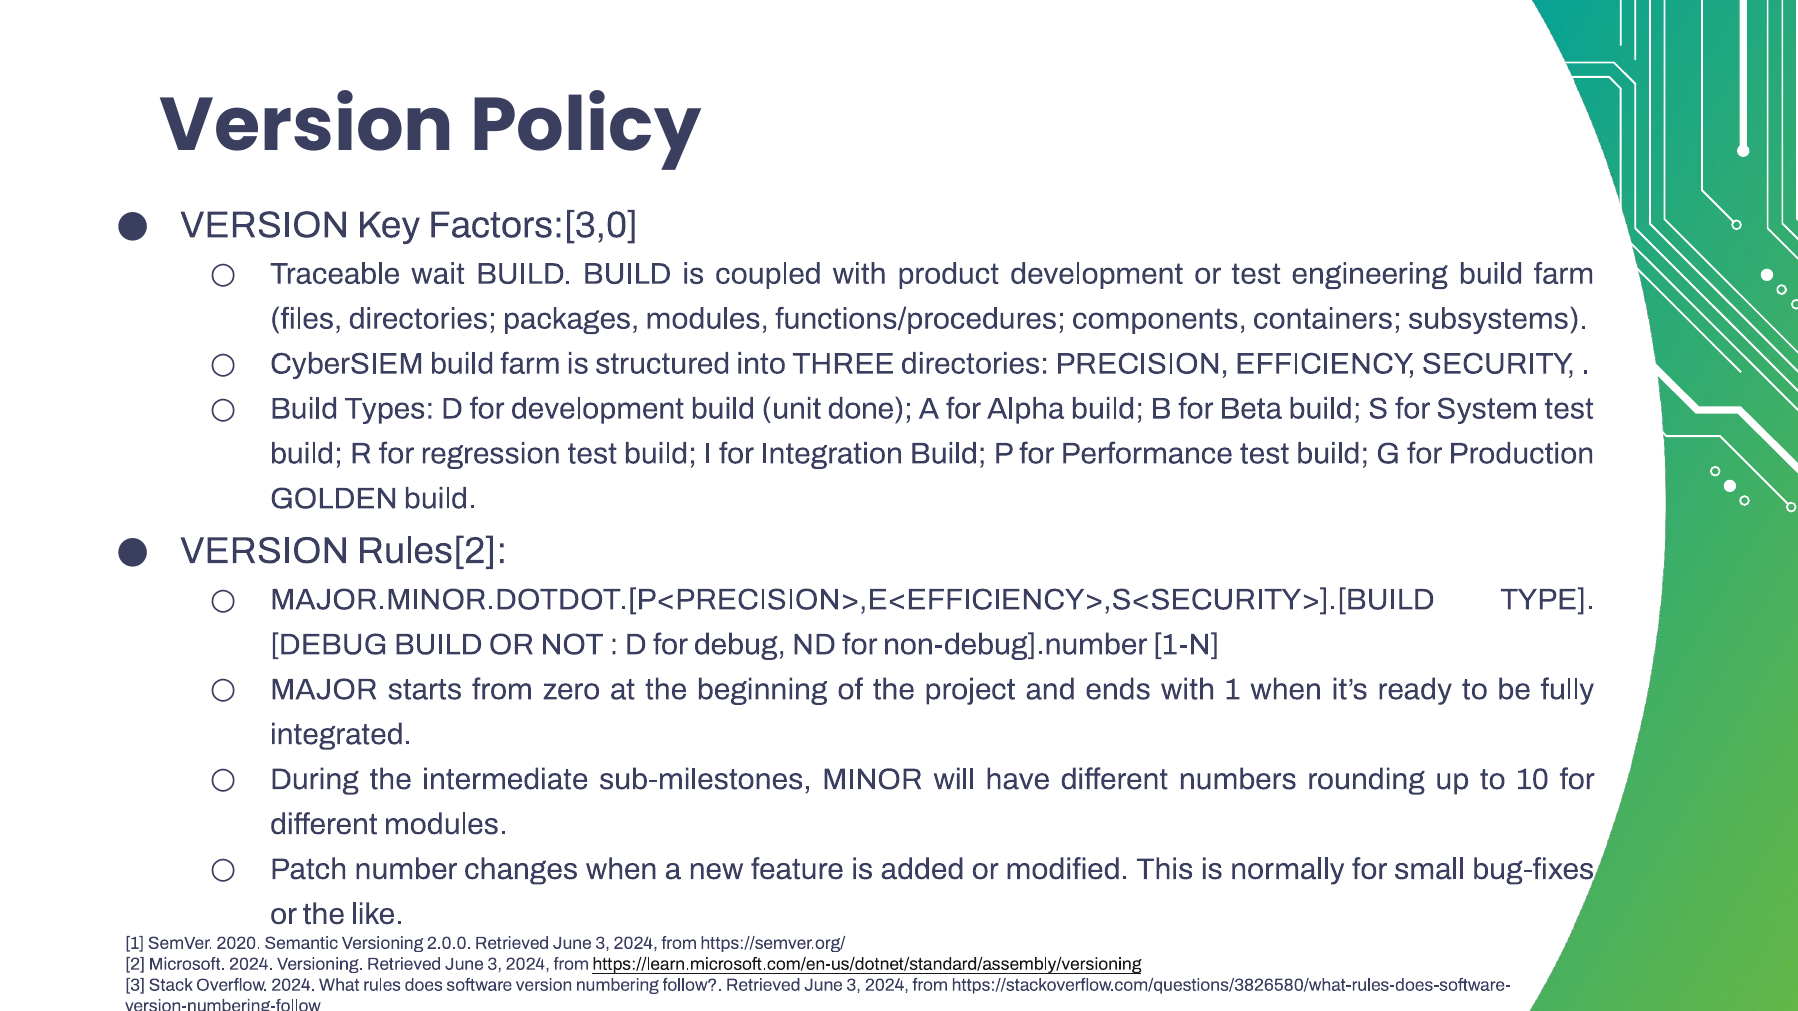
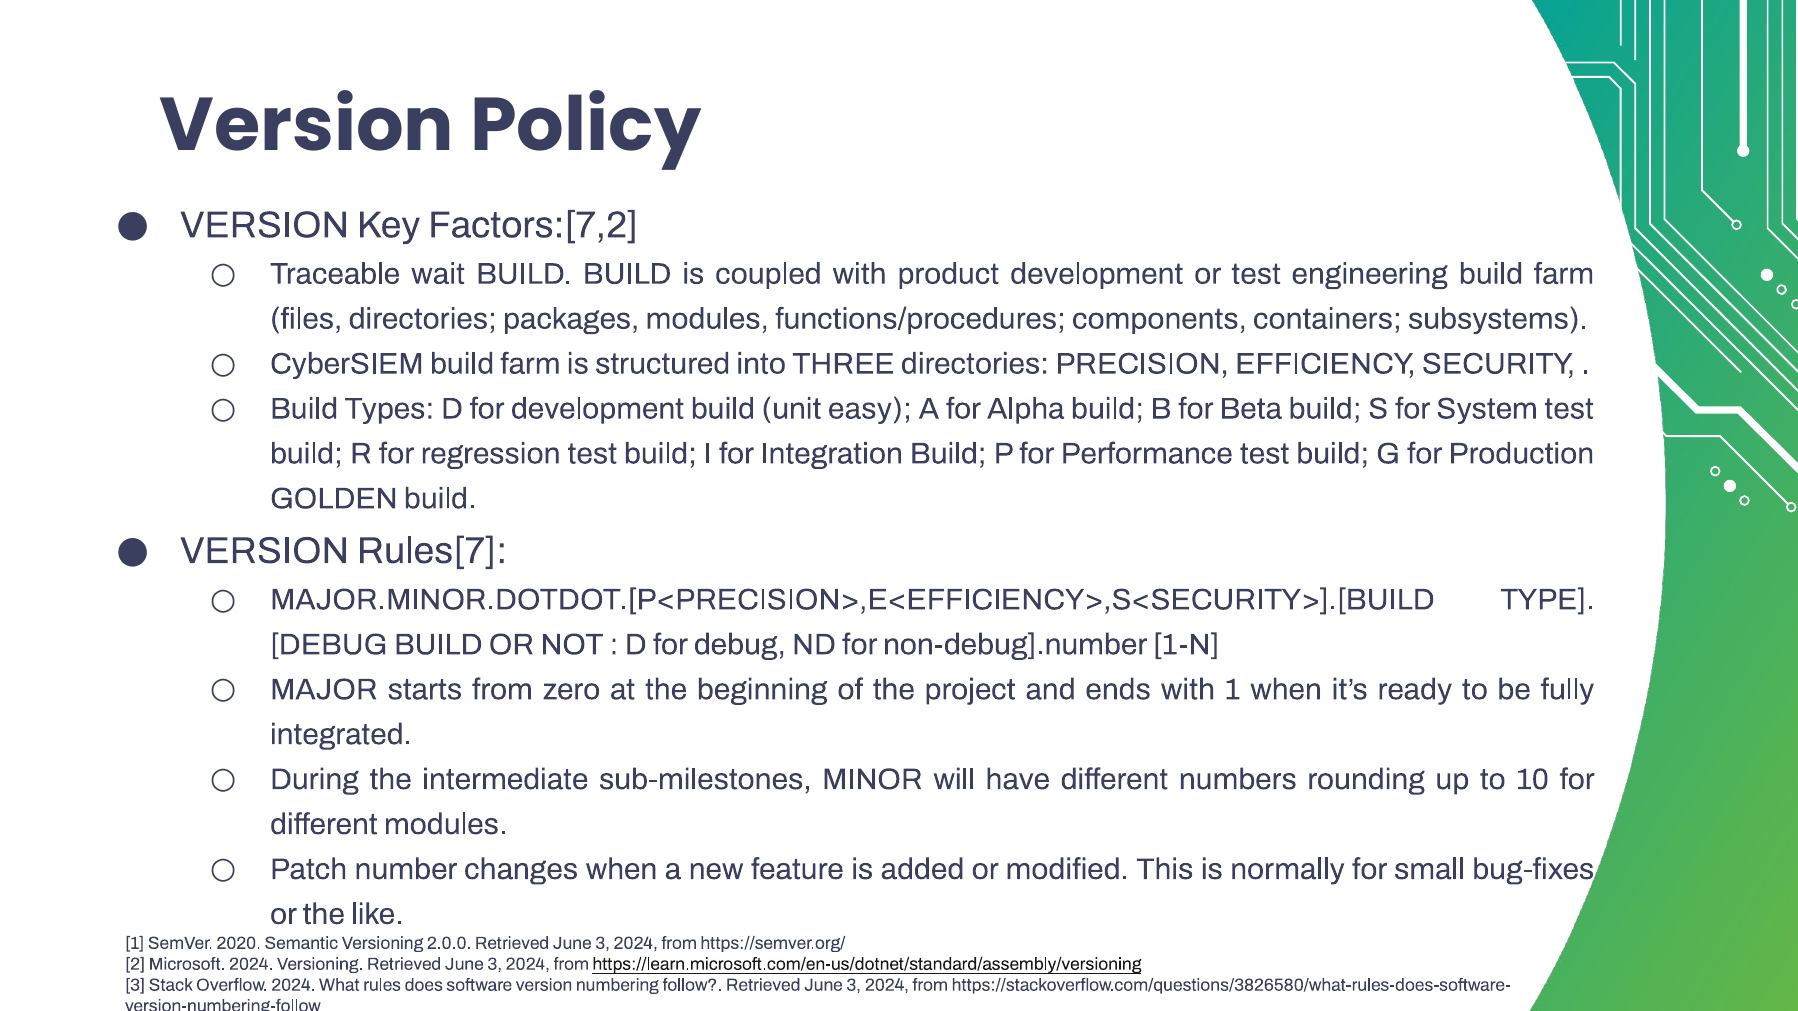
Factors:[3,0: Factors:[3,0 -> Factors:[7,2 (533, 225)
done: done -> easy (870, 409)
Rules[2: Rules[2 -> Rules[7 (432, 551)
